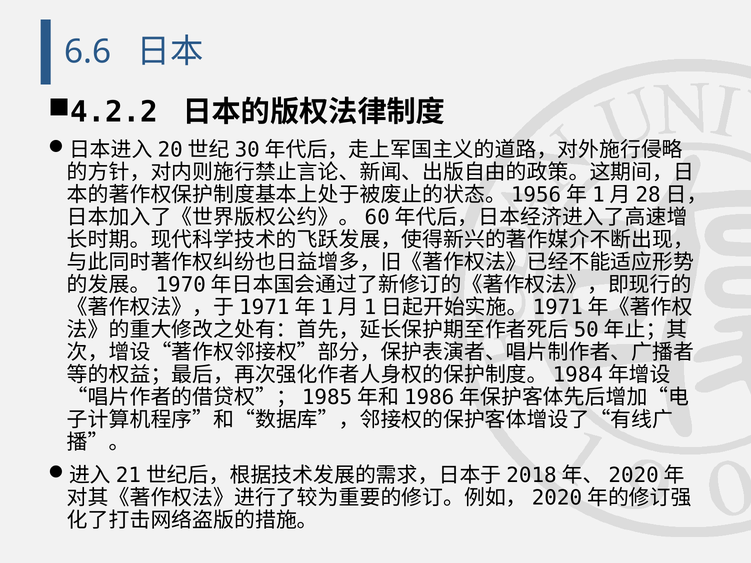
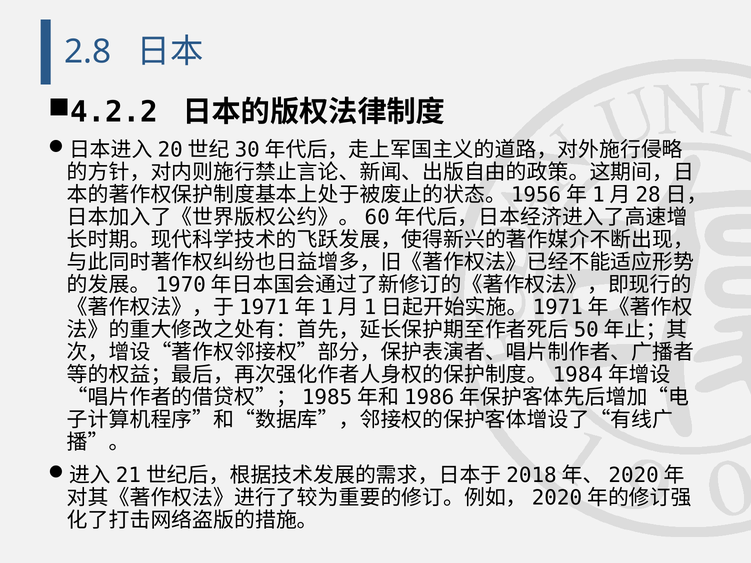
6.6: 6.6 -> 2.8 (88, 52)
